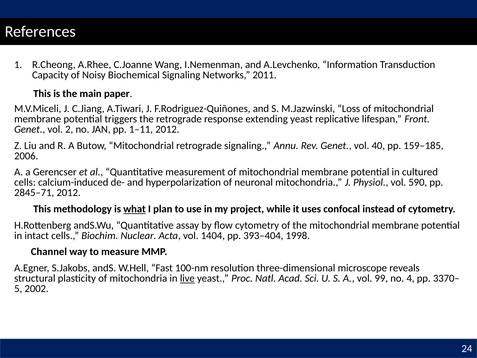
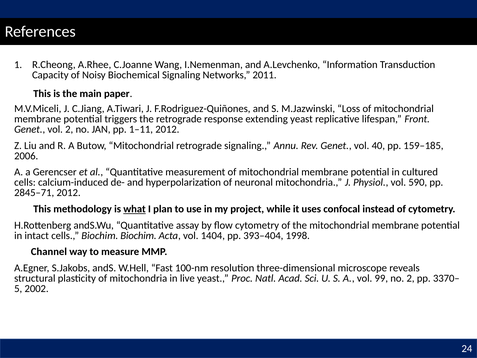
Biochim Nuclear: Nuclear -> Biochim (138, 235)
live underline: present -> none (187, 278)
no 4: 4 -> 2 (411, 278)
